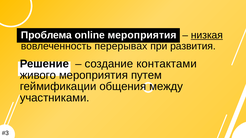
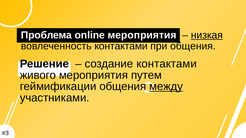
вовлеченность перерывах: перерывах -> контактами (121, 46)
при развития: развития -> общения (193, 46)
между underline: none -> present (166, 87)
